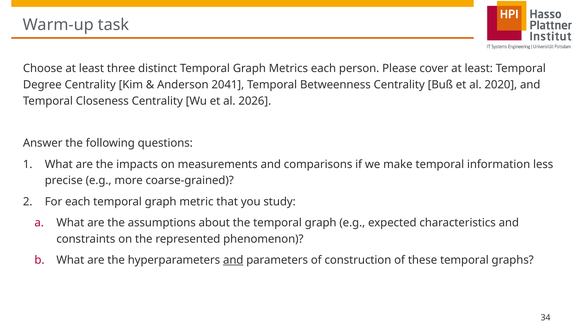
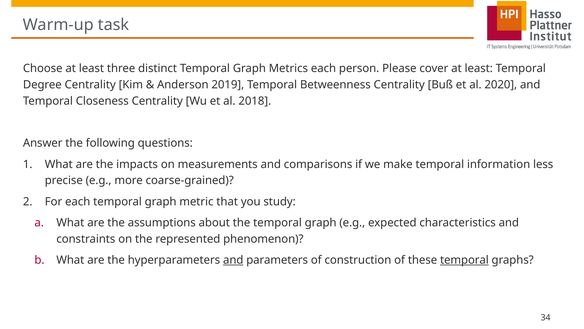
2041: 2041 -> 2019 (228, 85)
2026: 2026 -> 2018 (255, 101)
temporal underline: none -> present (464, 260)
